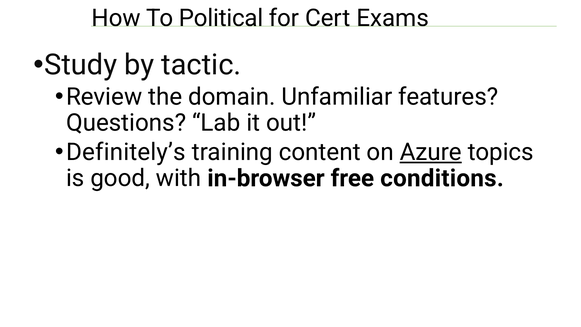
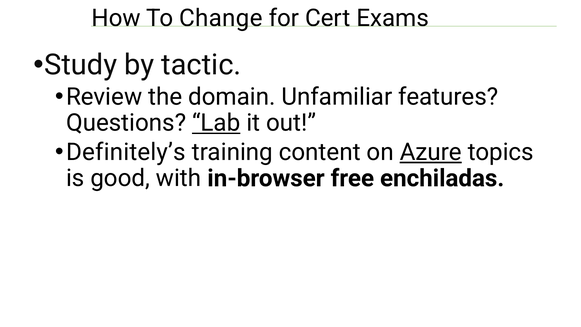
Political: Political -> Change (221, 18)
Lab underline: none -> present (216, 123)
conditions: conditions -> enchiladas (442, 178)
